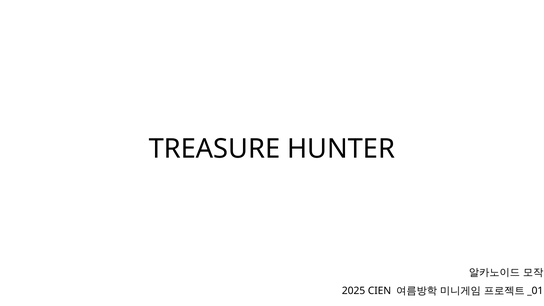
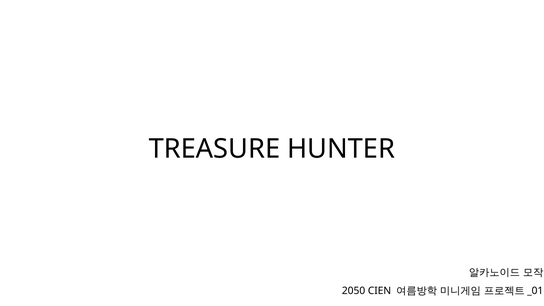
2025: 2025 -> 2050 (354, 291)
